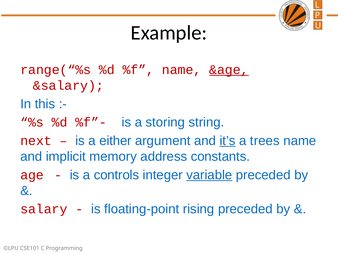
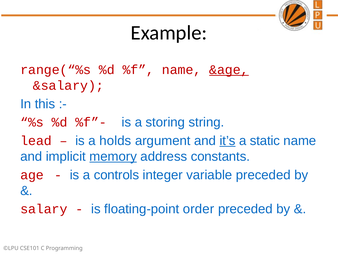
next: next -> lead (36, 140)
either: either -> holds (115, 140)
trees: trees -> static (265, 140)
memory underline: none -> present (113, 156)
variable underline: present -> none (209, 175)
rising: rising -> order (199, 209)
